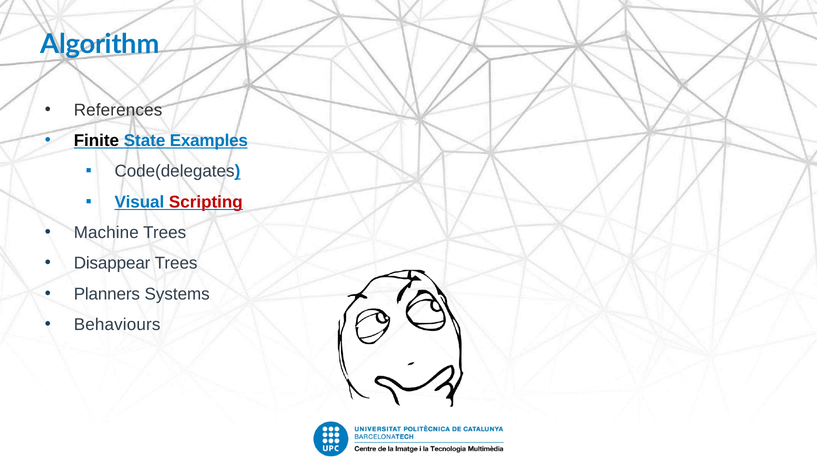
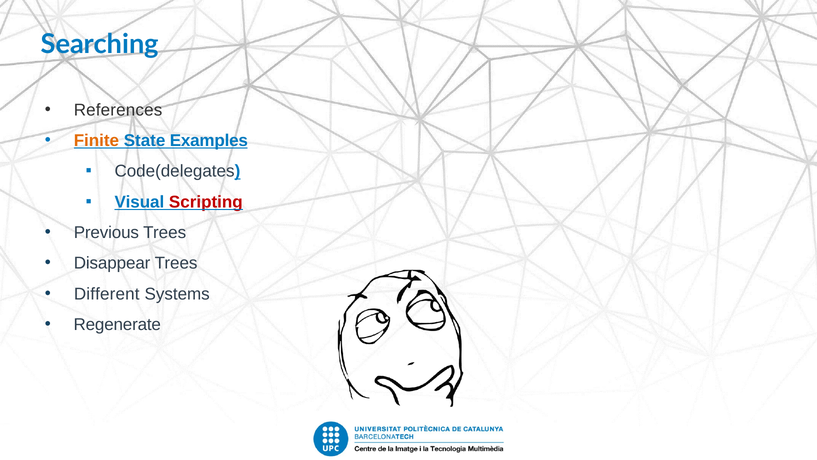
Algorithm: Algorithm -> Searching (100, 44)
Finite colour: black -> orange (96, 141)
Machine: Machine -> Previous (106, 232)
Planners: Planners -> Different (107, 294)
Behaviours: Behaviours -> Regenerate (117, 324)
